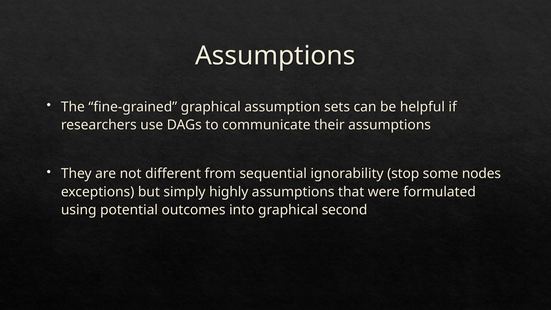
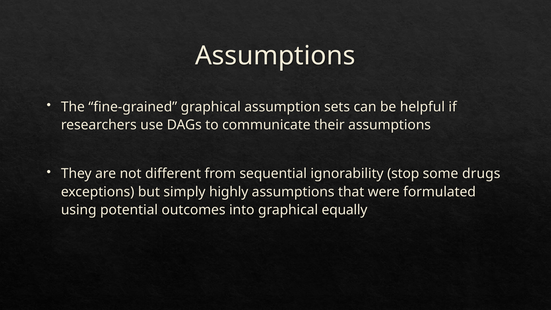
nodes: nodes -> drugs (481, 174)
second: second -> equally (345, 210)
